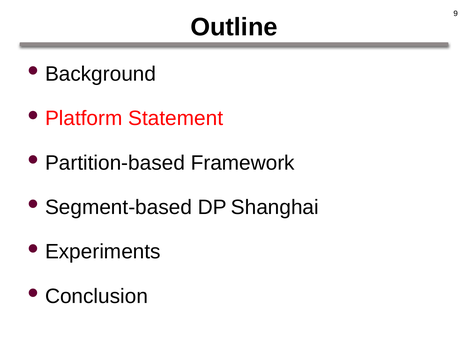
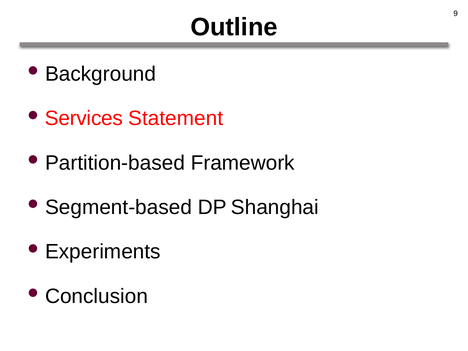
Platform: Platform -> Services (84, 118)
